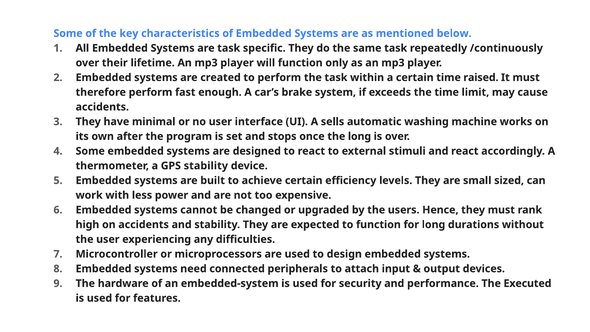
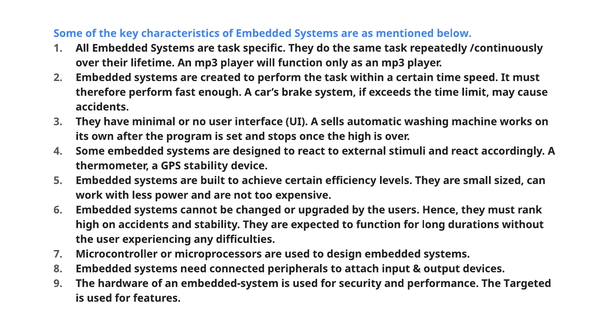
raised: raised -> speed (481, 78)
the long: long -> high (360, 136)
Executed: Executed -> Targeted (527, 283)
